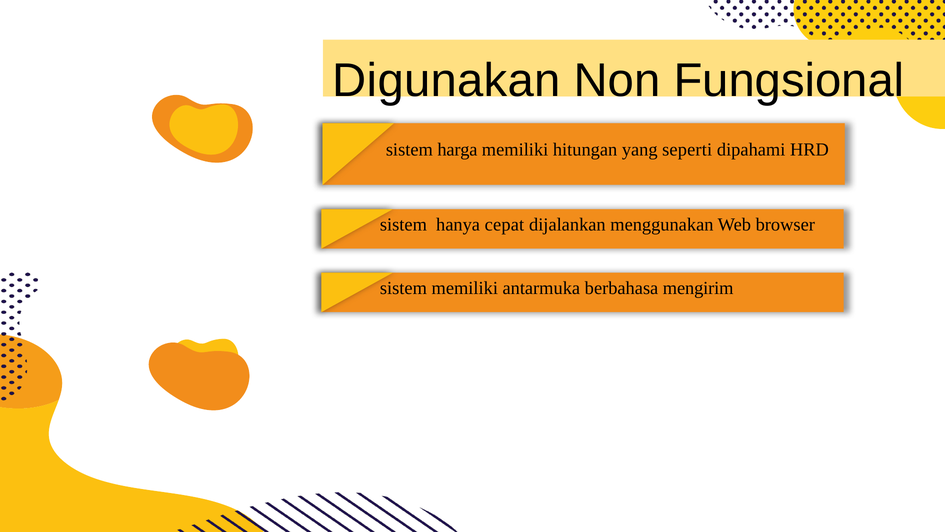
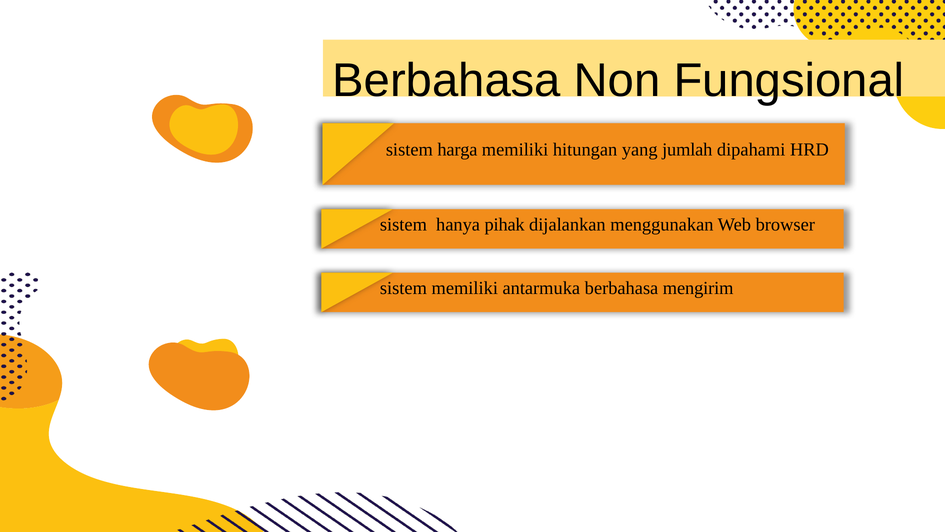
Digunakan: Digunakan -> Berbahasa (447, 81)
seperti: seperti -> jumlah (687, 150)
cepat: cepat -> pihak (505, 224)
